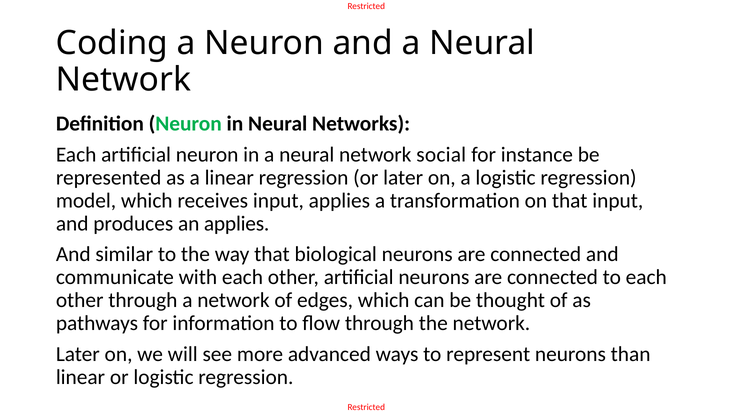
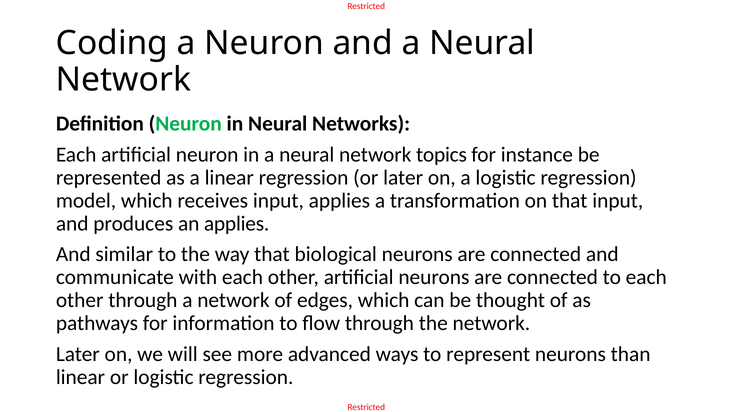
social: social -> topics (441, 155)
